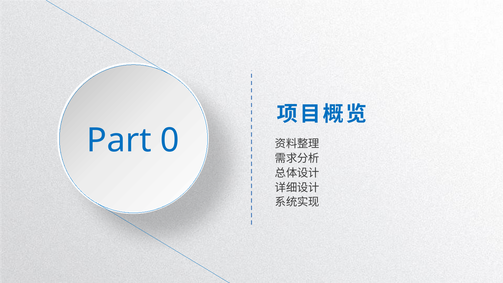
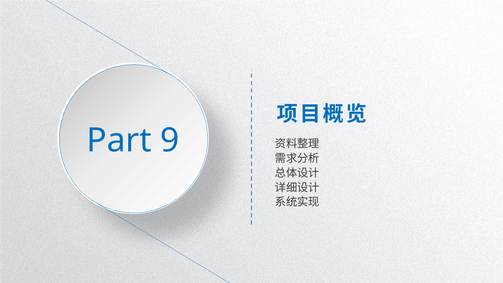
0: 0 -> 9 (170, 140)
